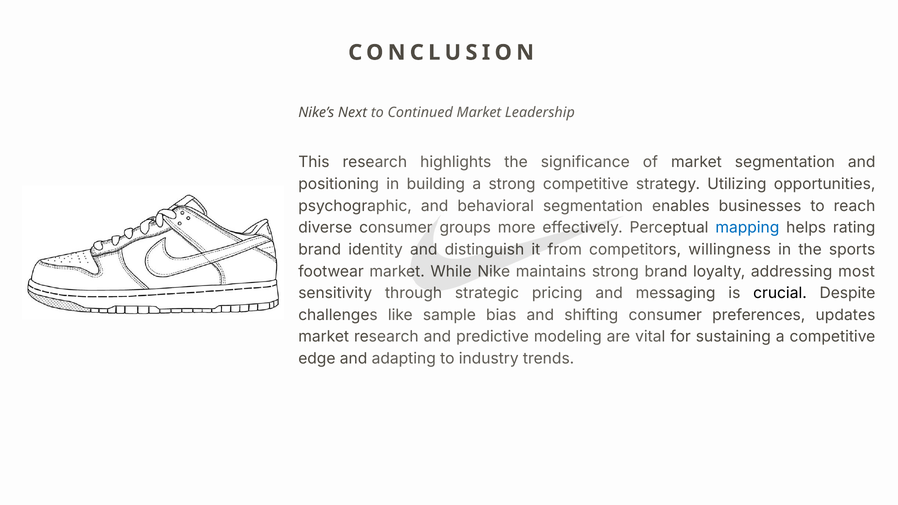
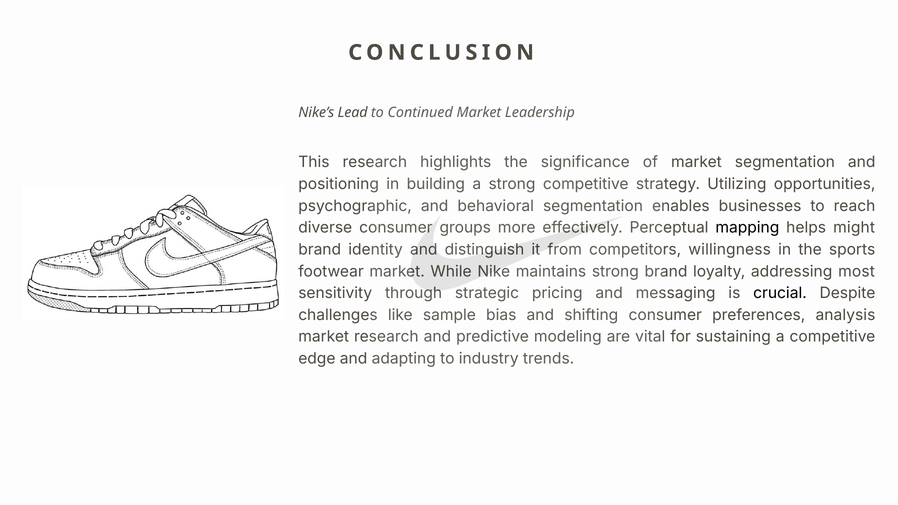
Next: Next -> Lead (353, 113)
mapping colour: blue -> black (747, 228)
rating: rating -> might (854, 228)
updates: updates -> analysis (845, 315)
